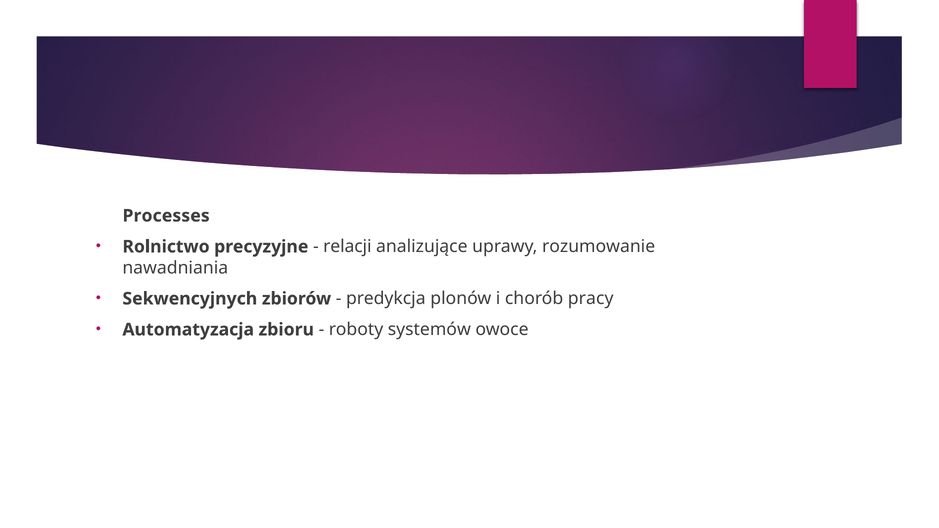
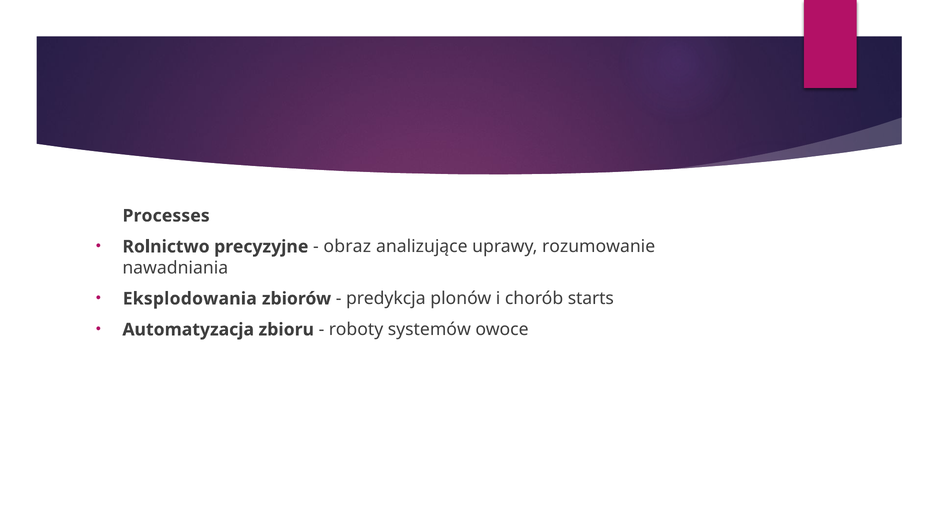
relacji: relacji -> obraz (347, 247)
Sekwencyjnych: Sekwencyjnych -> Eksplodowania (190, 299)
pracy: pracy -> starts (591, 299)
